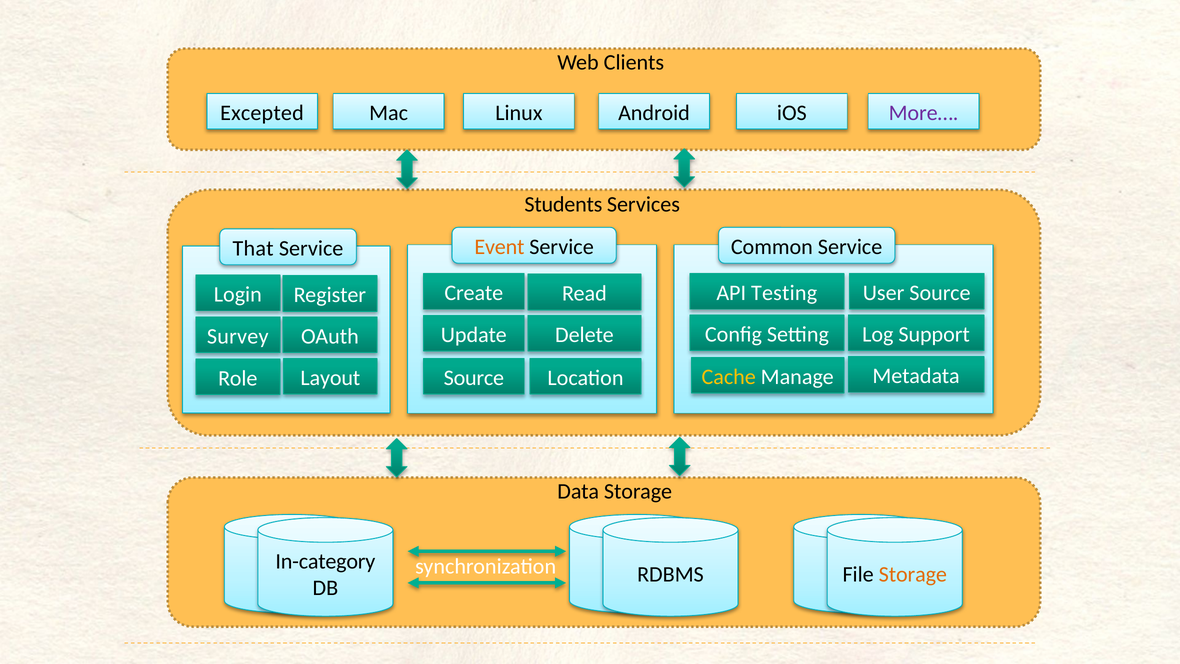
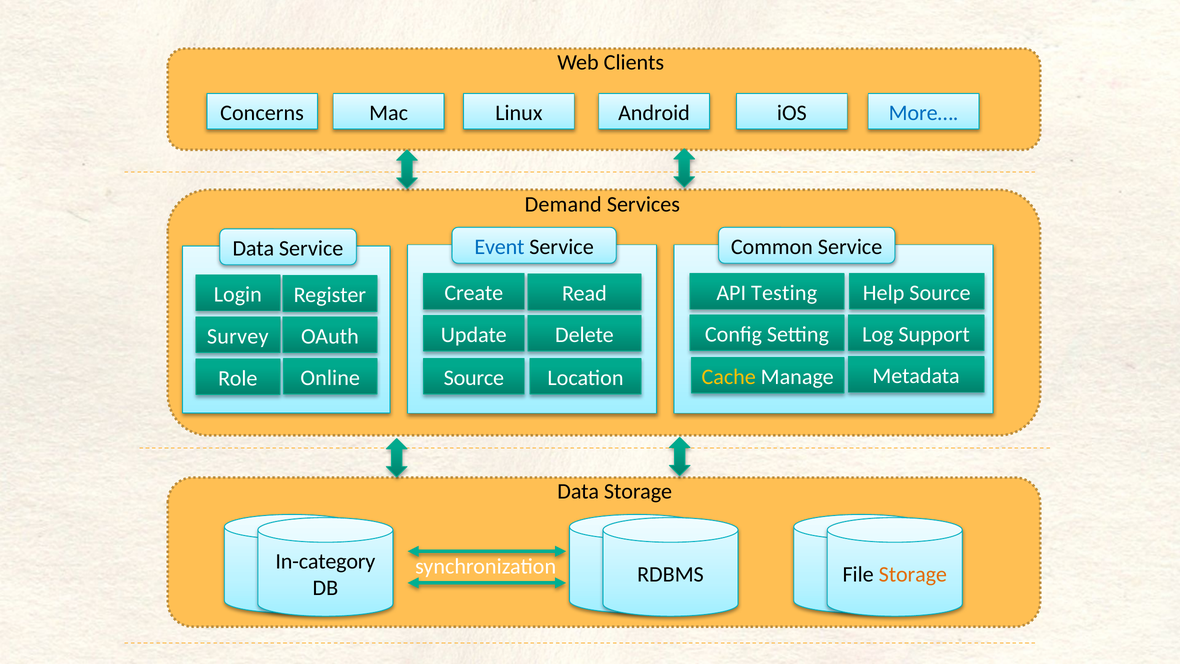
Excepted: Excepted -> Concerns (262, 113)
More… colour: purple -> blue (924, 113)
Students: Students -> Demand (563, 205)
Event colour: orange -> blue (499, 247)
That: That -> Data (253, 248)
User: User -> Help (884, 293)
Layout: Layout -> Online (330, 378)
